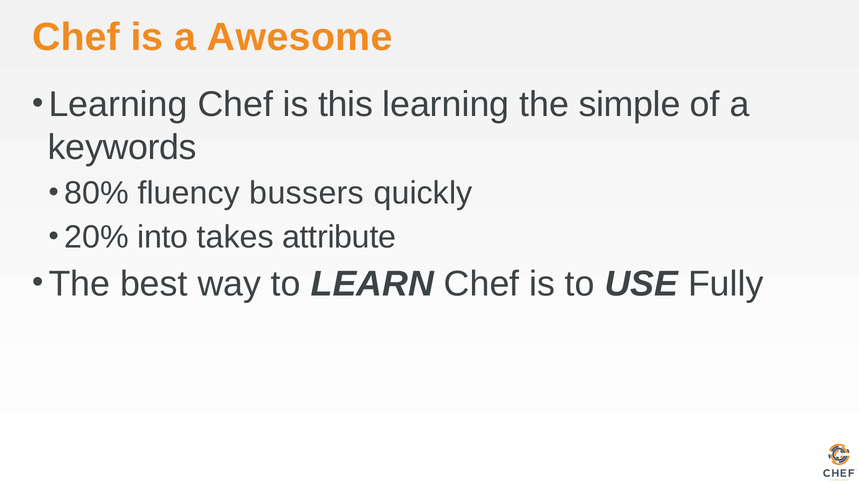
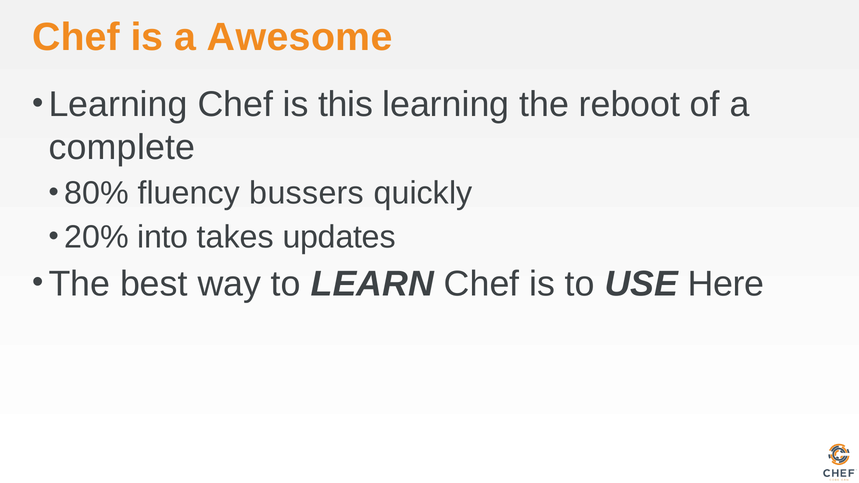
simple: simple -> reboot (630, 105)
keywords: keywords -> complete (122, 147)
attribute: attribute -> updates (339, 237)
Fully: Fully -> Here (726, 284)
